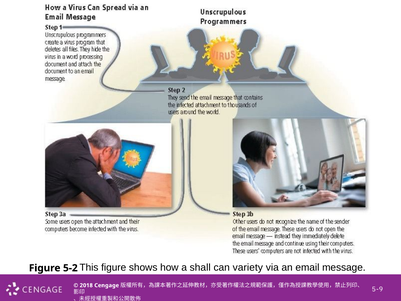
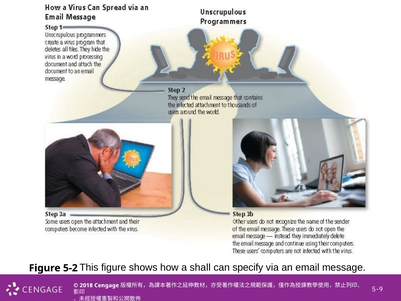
variety: variety -> specify (248, 267)
